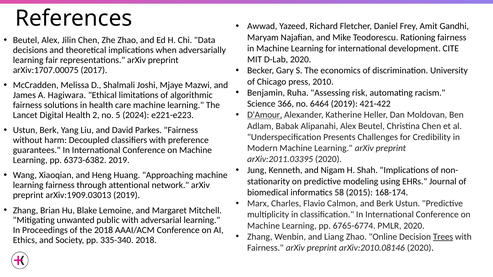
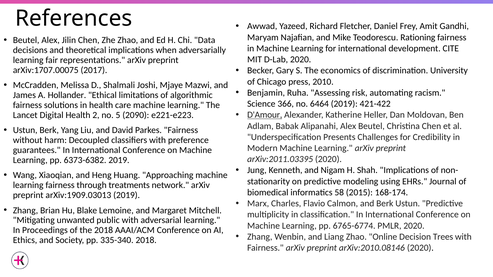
Hagiwara: Hagiwara -> Hollander (67, 95)
2024: 2024 -> 2090 (136, 115)
attentional: attentional -> treatments (129, 185)
Trees underline: present -> none (443, 237)
